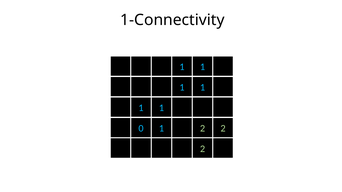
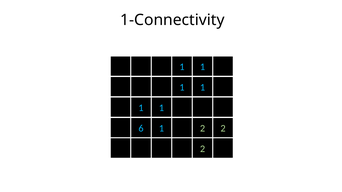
0: 0 -> 6 (141, 129)
